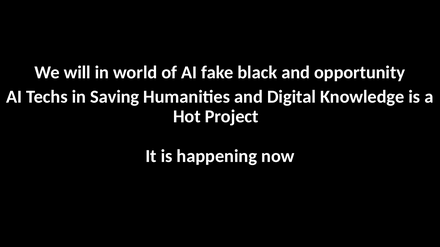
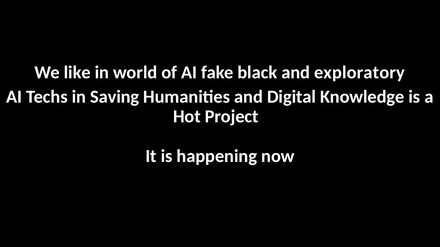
will: will -> like (77, 73)
opportunity: opportunity -> exploratory (359, 73)
